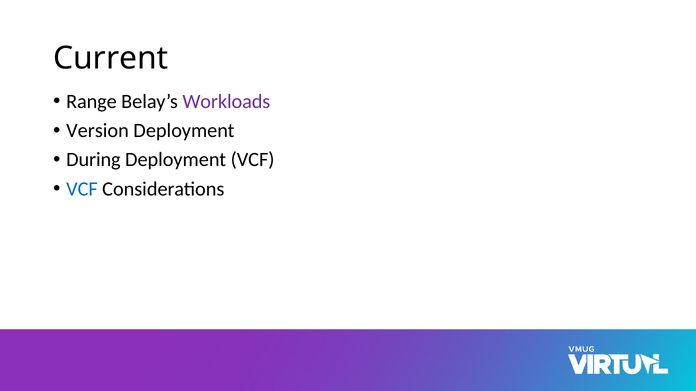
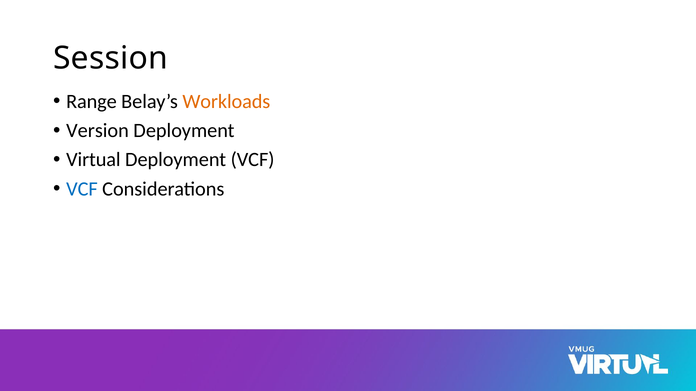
Current: Current -> Session (111, 58)
Workloads colour: purple -> orange (226, 102)
During: During -> Virtual (93, 160)
